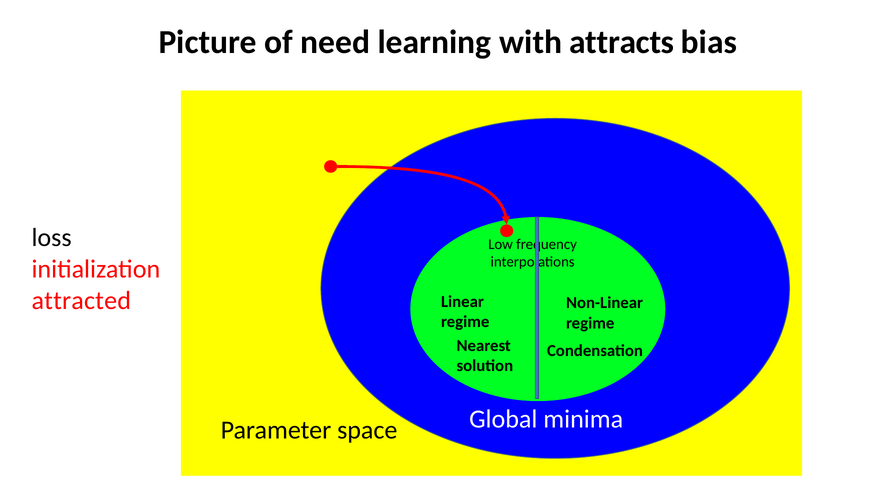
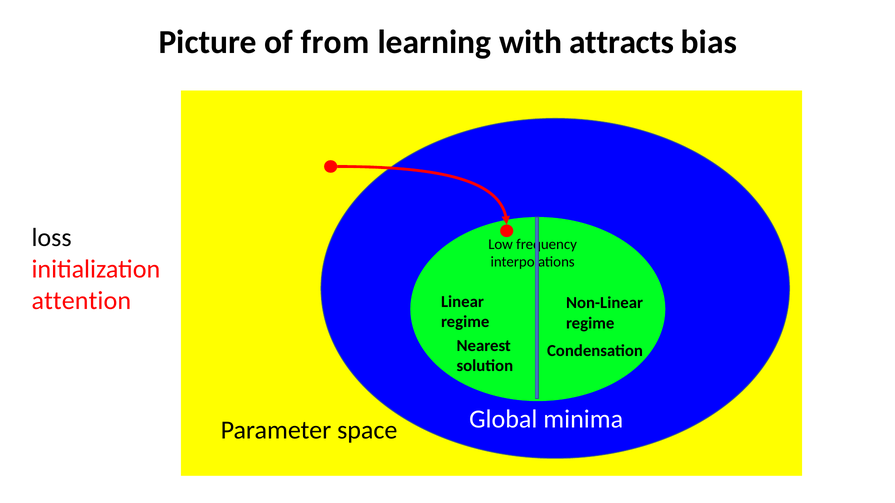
need: need -> from (335, 42)
attracted: attracted -> attention (81, 301)
